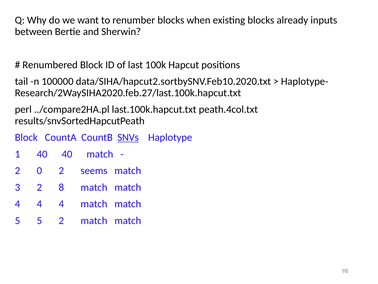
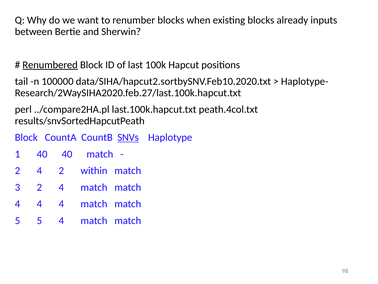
Renumbered underline: none -> present (50, 65)
0: 0 -> 4 (39, 170)
seems: seems -> within (94, 170)
3 2 8: 8 -> 4 (61, 187)
5 2: 2 -> 4 (61, 220)
